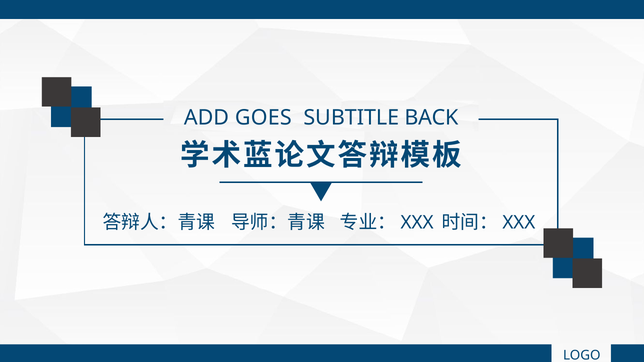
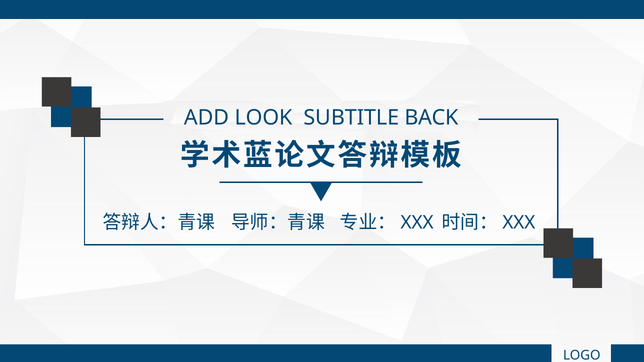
GOES: GOES -> LOOK (263, 118)
